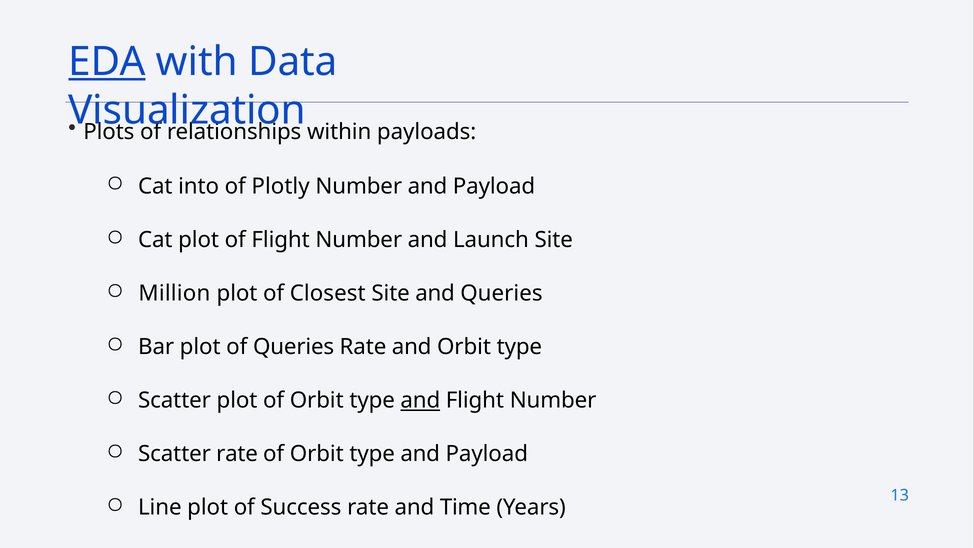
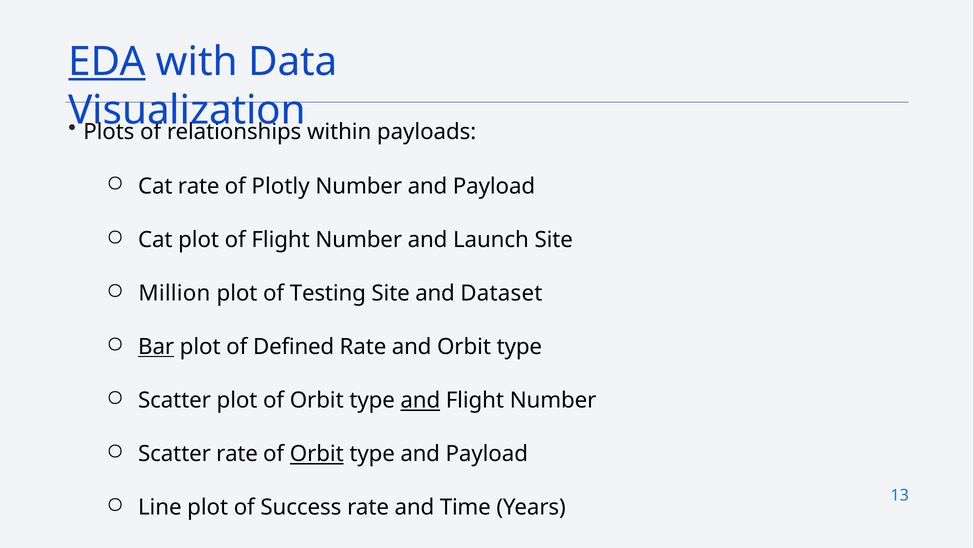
Cat into: into -> rate (199, 186)
Closest: Closest -> Testing (328, 293)
and Queries: Queries -> Dataset (501, 293)
Bar underline: none -> present (156, 347)
of Queries: Queries -> Defined (294, 347)
Orbit underline: none -> present (317, 454)
